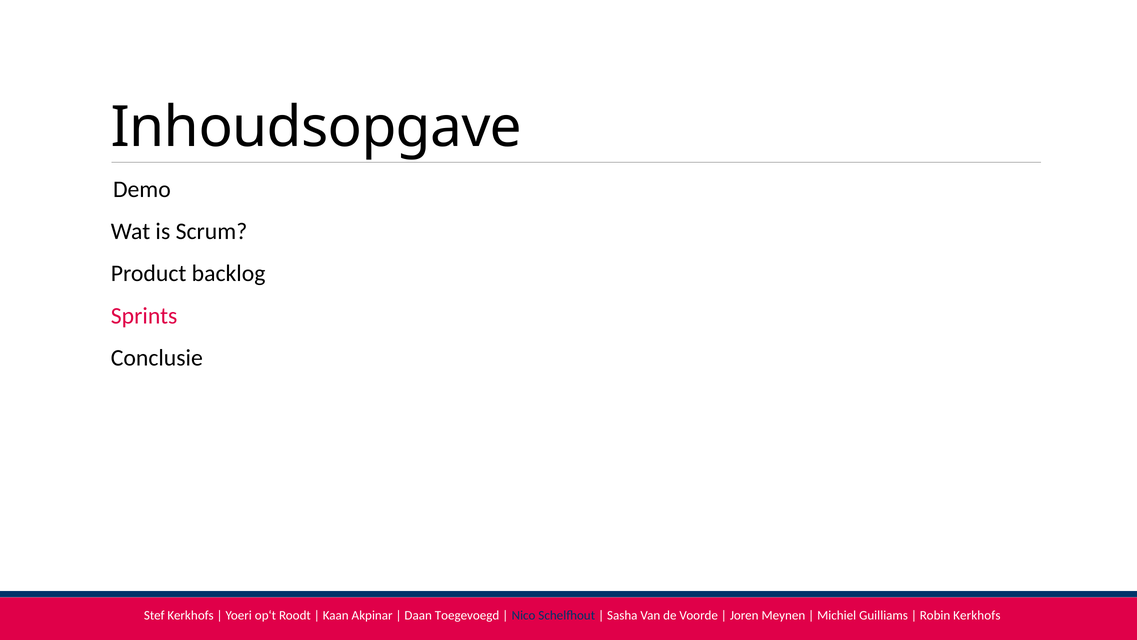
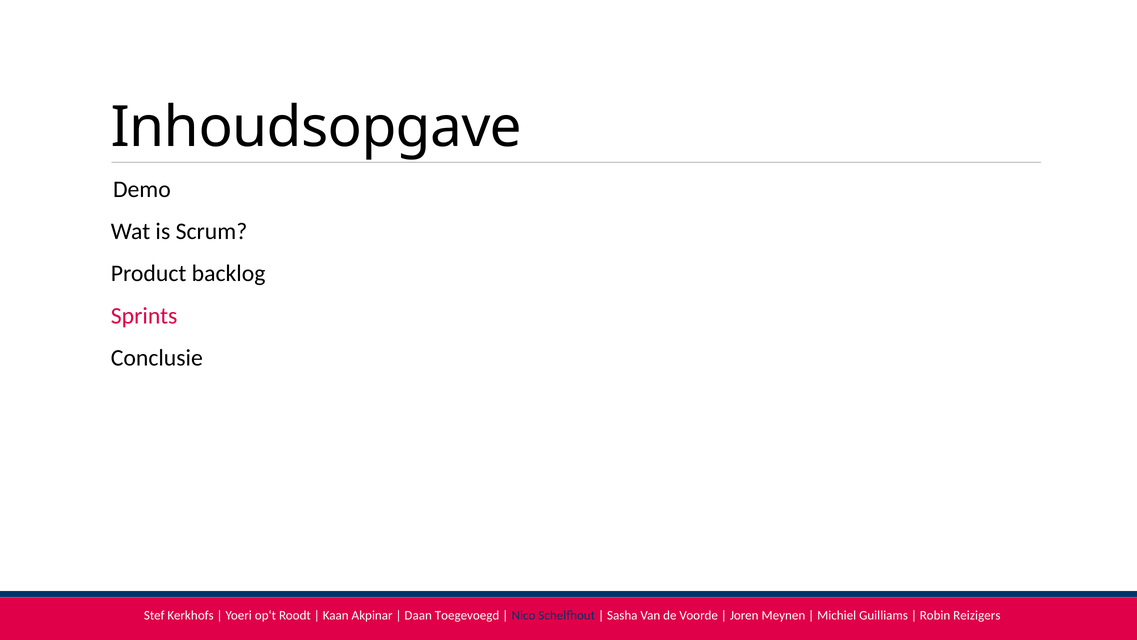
Robin Kerkhofs: Kerkhofs -> Reizigers (977, 615)
